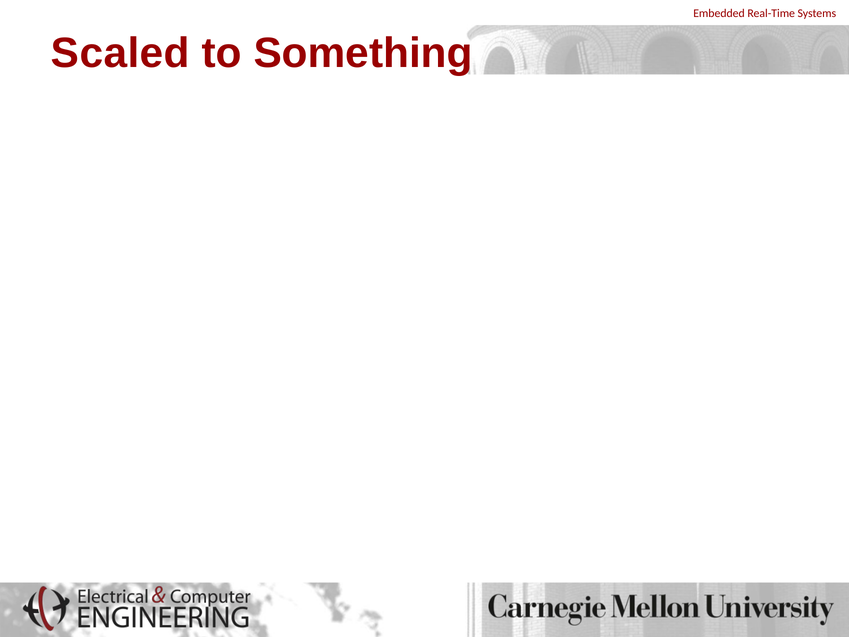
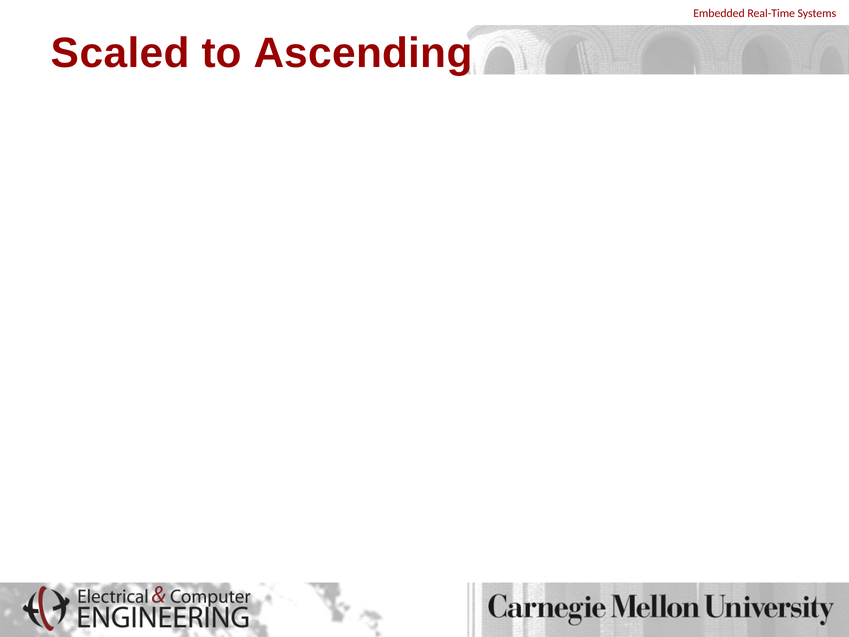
Something: Something -> Ascending (363, 53)
